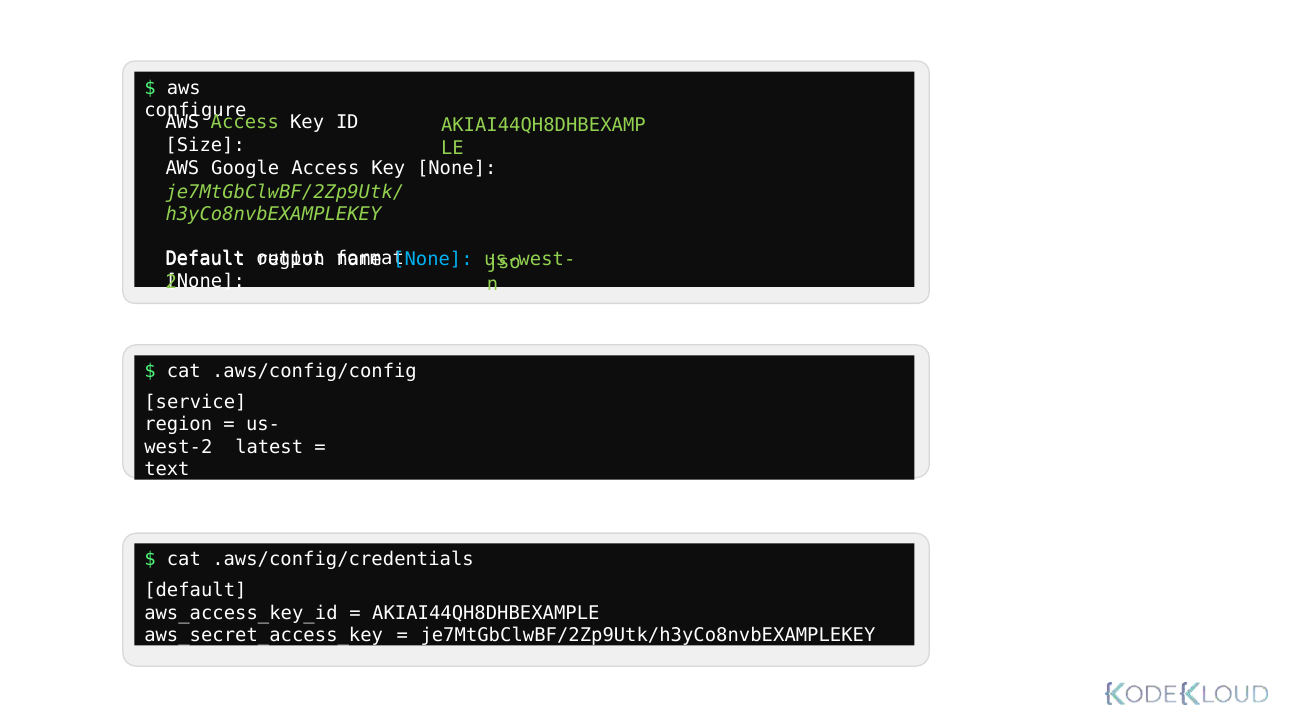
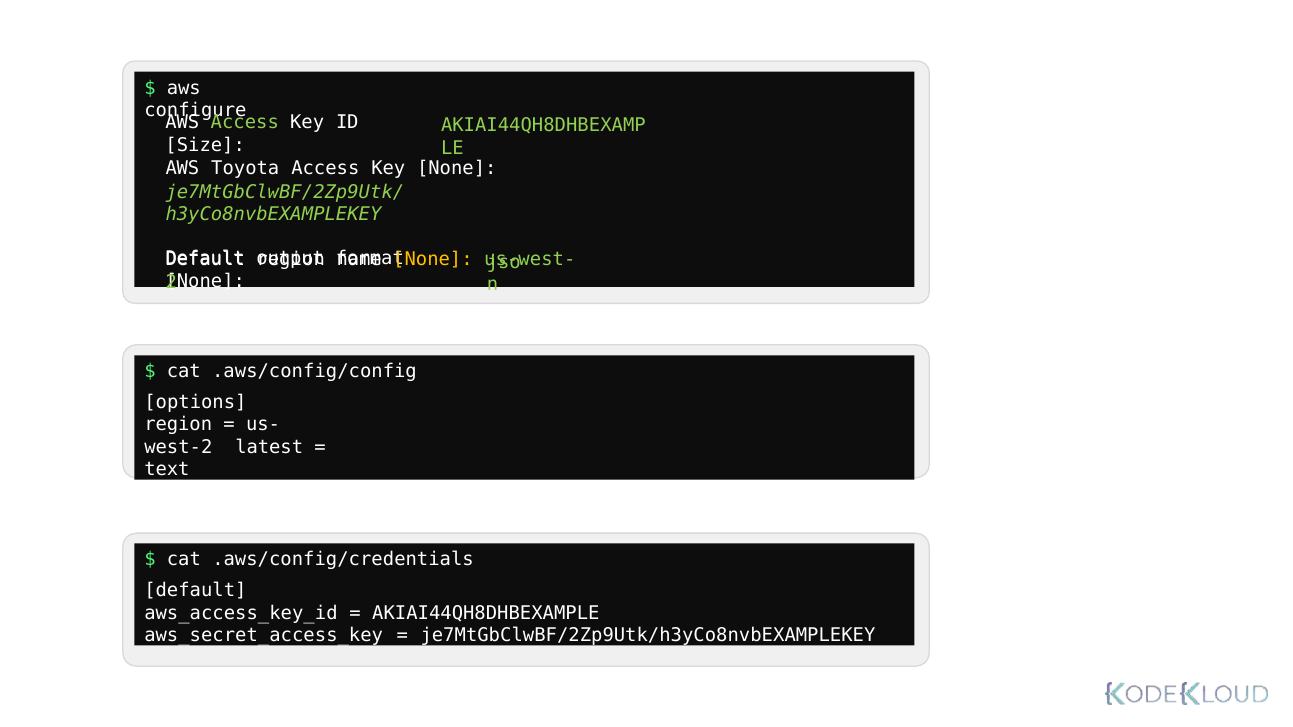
Google: Google -> Toyota (245, 168)
None colour: light blue -> yellow (433, 260)
service: service -> options (195, 402)
